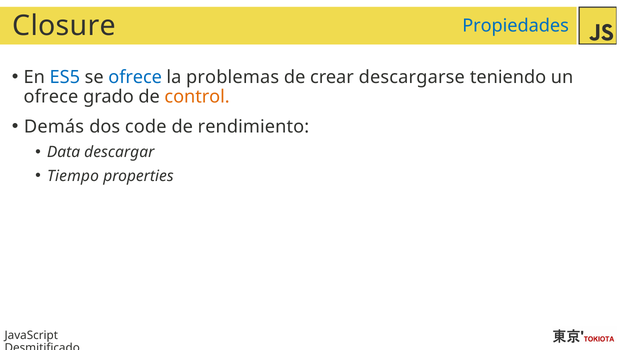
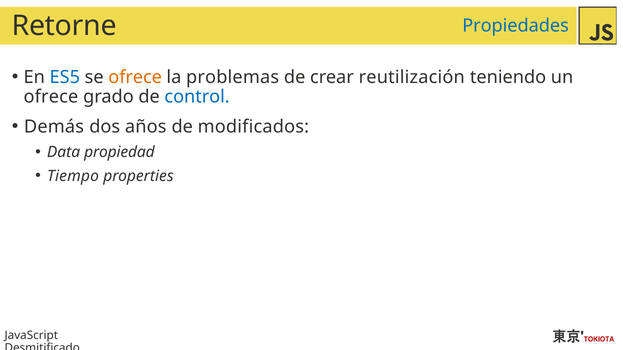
Closure: Closure -> Retorne (64, 26)
ofrece colour: blue -> orange (135, 77)
descargarse: descargarse -> reutilización (412, 77)
control colour: orange -> blue (197, 97)
code: code -> años (146, 127)
rendimiento: rendimiento -> modificados (253, 127)
descargar: descargar -> propiedad (119, 152)
